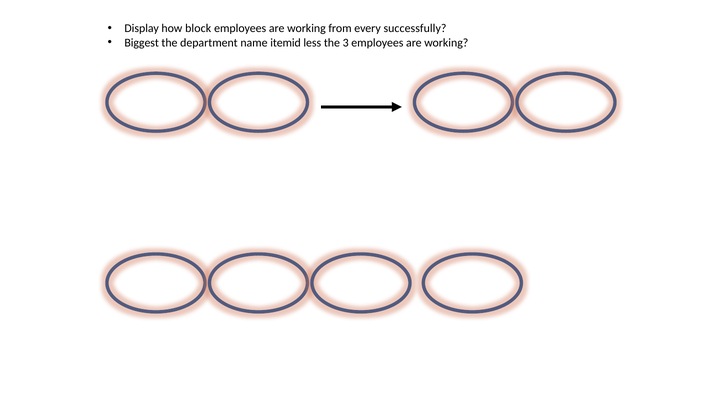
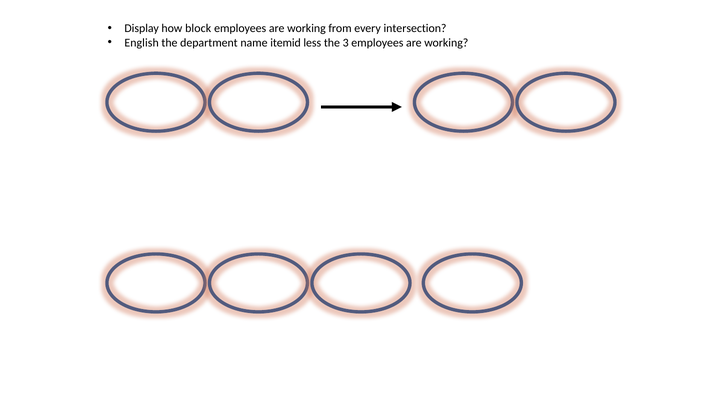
successfully: successfully -> intersection (415, 28)
Biggest: Biggest -> English (142, 43)
